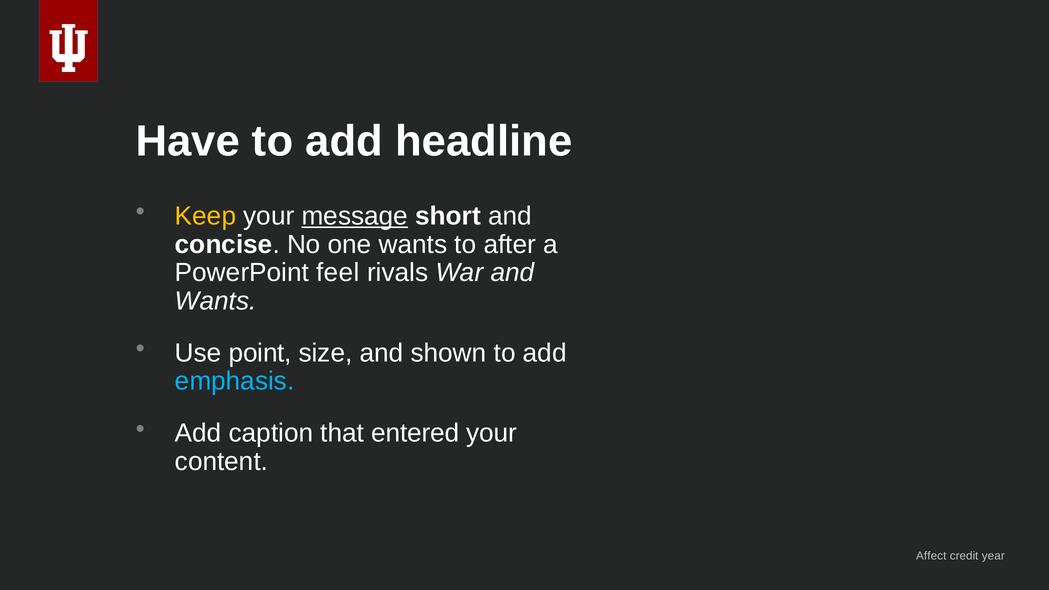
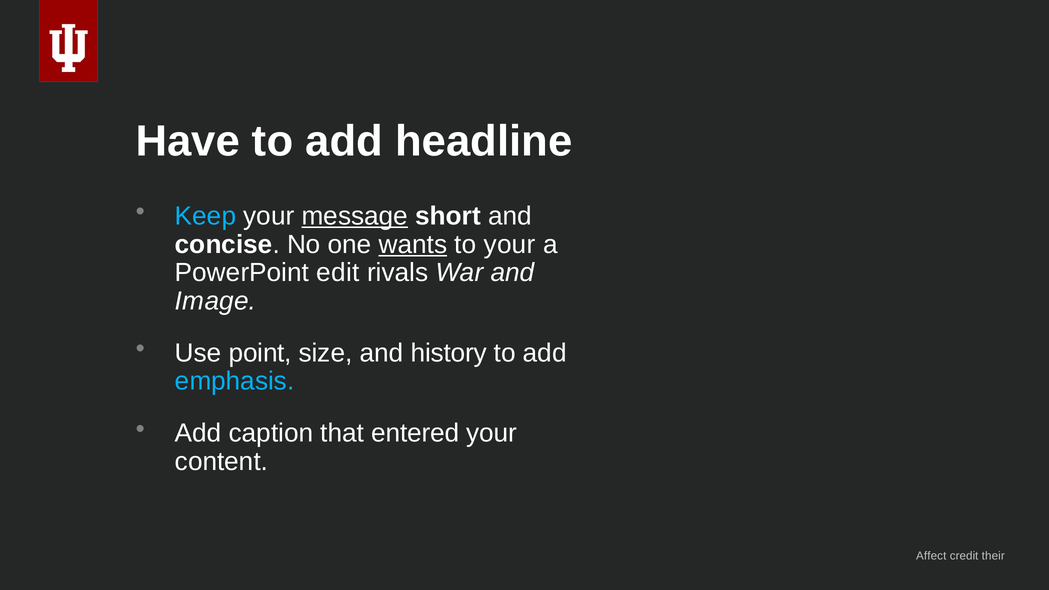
Keep colour: yellow -> light blue (206, 216)
wants underline: none -> present (413, 244)
to after: after -> your (510, 244)
feel: feel -> edit (338, 273)
Wants: Wants -> Image (216, 301)
shown: shown -> history (449, 353)
year: year -> their (993, 556)
